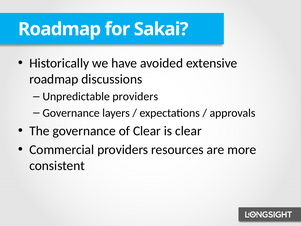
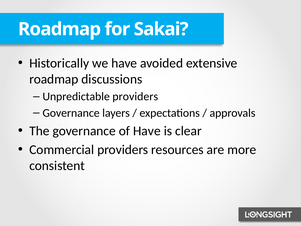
of Clear: Clear -> Have (147, 131)
